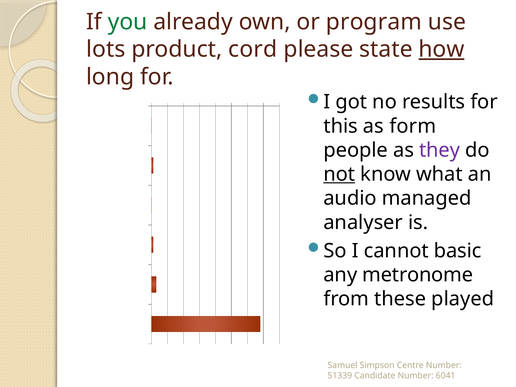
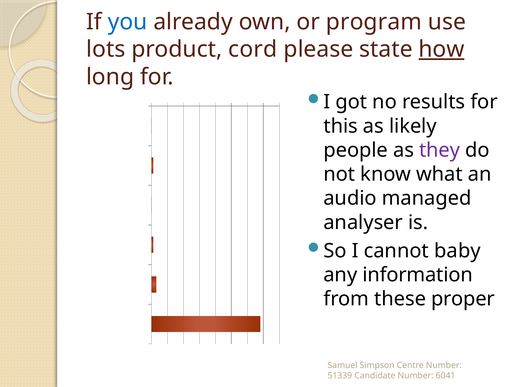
you colour: green -> blue (128, 22)
form: form -> likely (413, 126)
not underline: present -> none (339, 174)
basic: basic -> baby (457, 251)
metronome: metronome -> information (418, 275)
played: played -> proper (463, 299)
